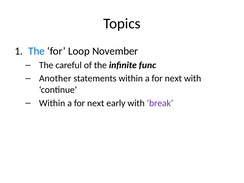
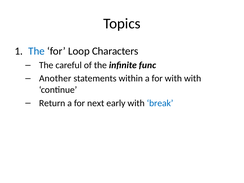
November: November -> Characters (115, 51)
next: next -> with (173, 78)
Within: Within -> Return (52, 103)
break colour: purple -> blue (160, 103)
